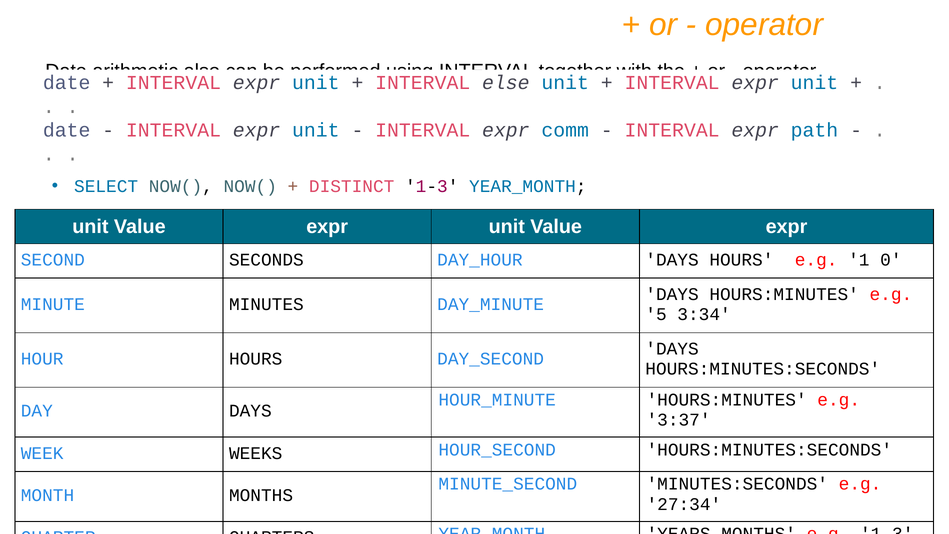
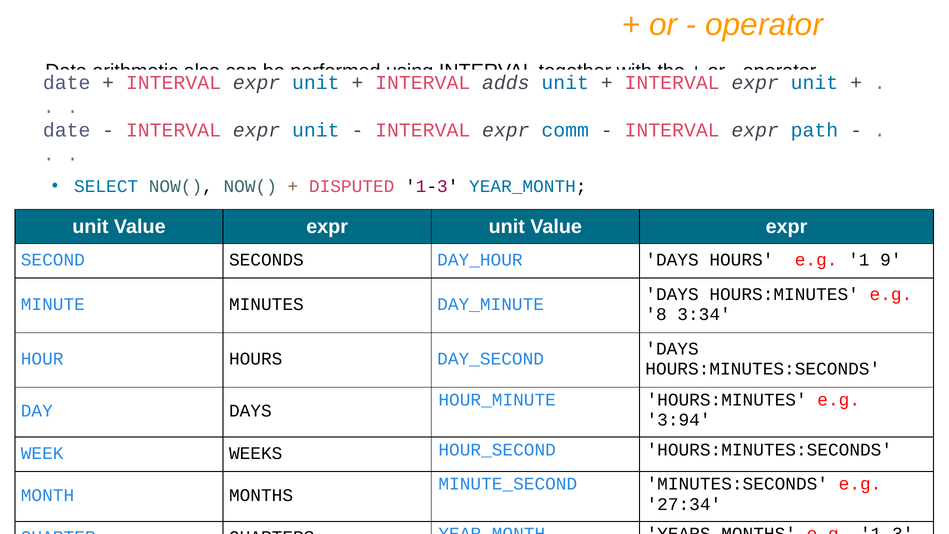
else: else -> adds (506, 83)
DISTINCT: DISTINCT -> DISPUTED (352, 186)
0: 0 -> 9 (891, 260)
5: 5 -> 8 (656, 314)
3:37: 3:37 -> 3:94 (679, 420)
